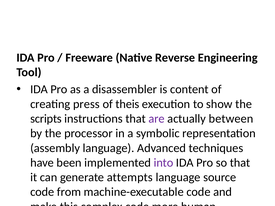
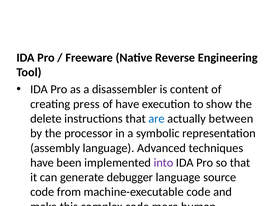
of theis: theis -> have (127, 104)
scripts: scripts -> delete (46, 119)
are colour: purple -> blue (157, 119)
attempts: attempts -> debugger (130, 177)
